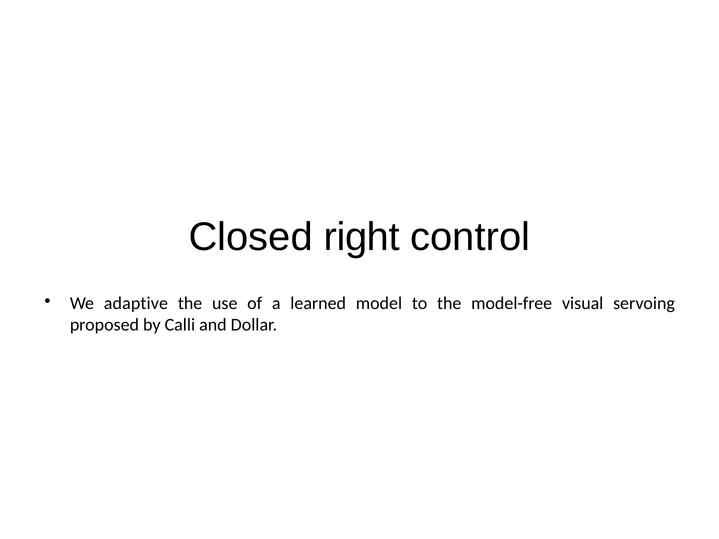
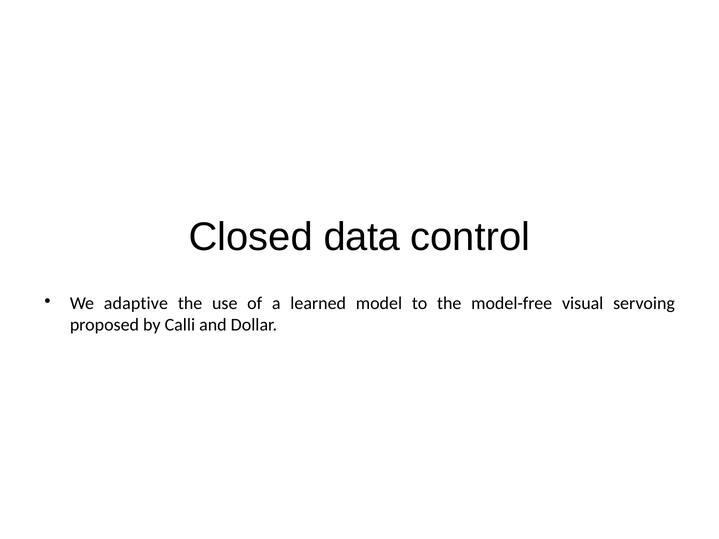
right: right -> data (362, 237)
